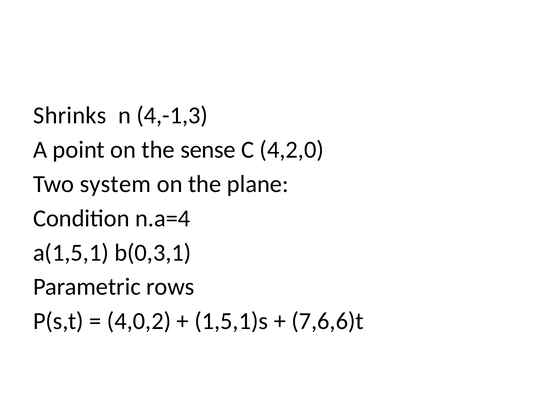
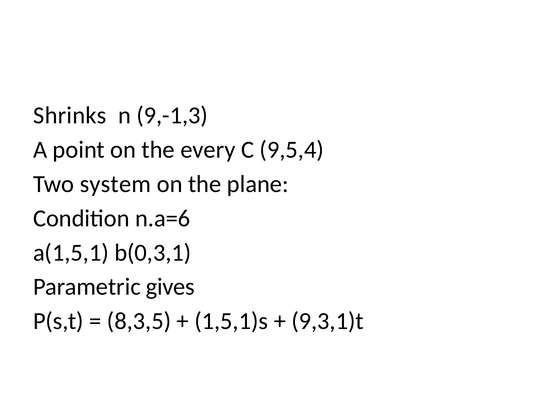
4,-1,3: 4,-1,3 -> 9,-1,3 (172, 115)
sense: sense -> every (208, 150)
4,2,0: 4,2,0 -> 9,5,4 (292, 150)
n.a=4: n.a=4 -> n.a=6 (163, 218)
rows: rows -> gives (170, 287)
4,0,2: 4,0,2 -> 8,3,5 (139, 321)
7,6,6)t: 7,6,6)t -> 9,3,1)t (328, 321)
